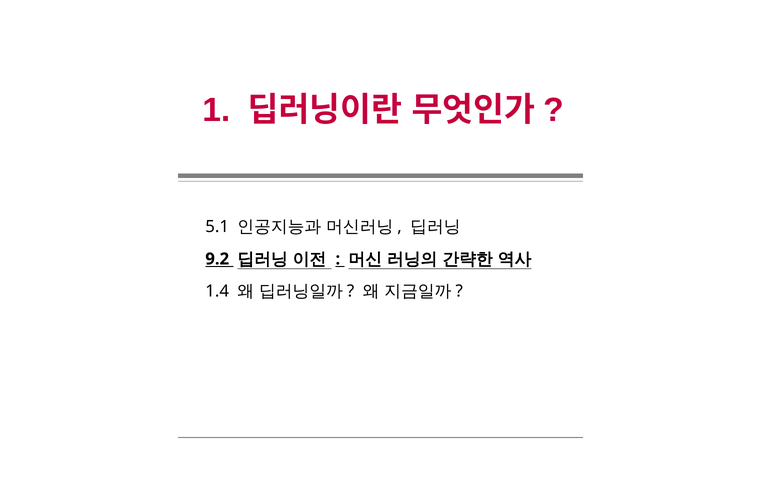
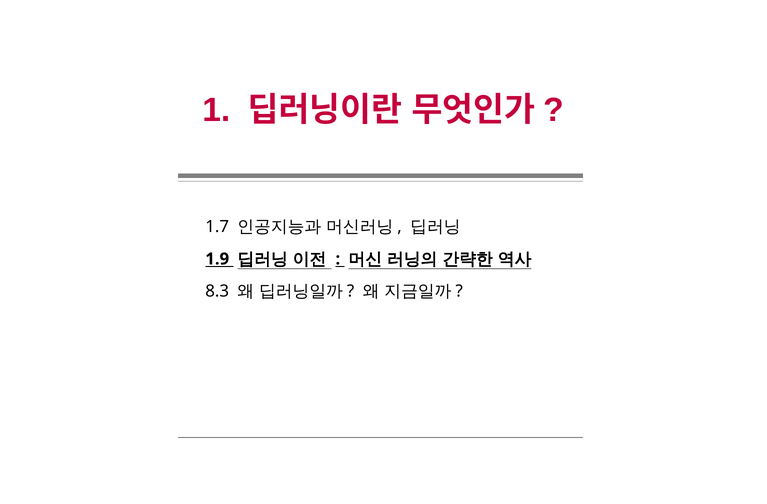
5.1: 5.1 -> 1.7 (217, 227)
9.2: 9.2 -> 1.9 (217, 259)
1.4: 1.4 -> 8.3 (217, 291)
